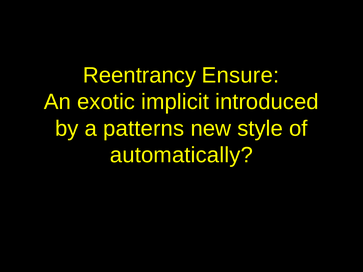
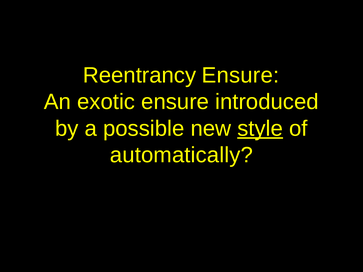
exotic implicit: implicit -> ensure (175, 102)
patterns: patterns -> possible (144, 129)
style underline: none -> present (260, 129)
